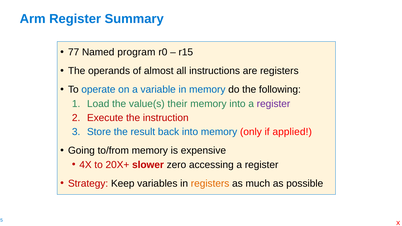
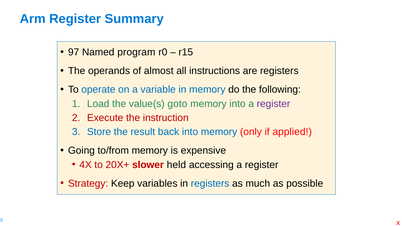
77: 77 -> 97 (74, 52)
their: their -> goto (177, 104)
zero: zero -> held (176, 165)
registers colour: orange -> blue (210, 184)
